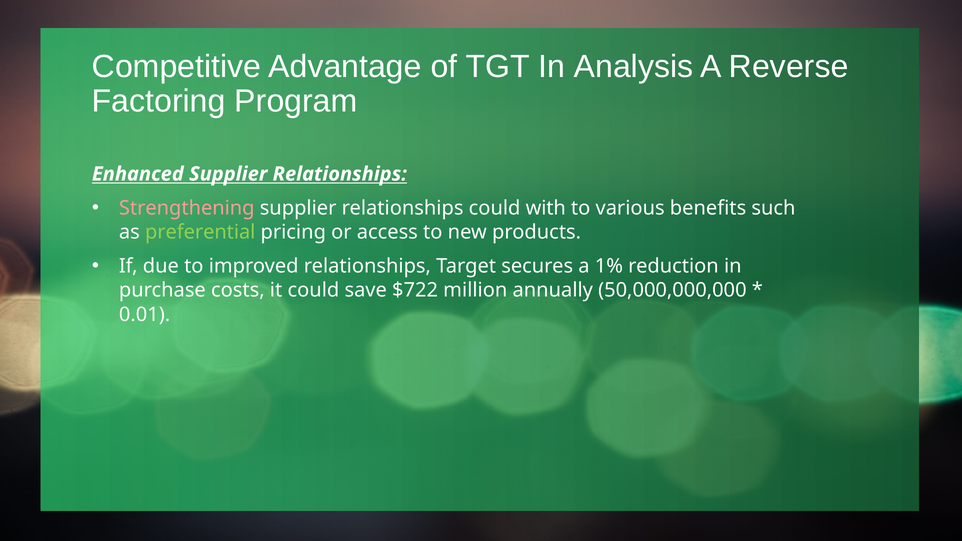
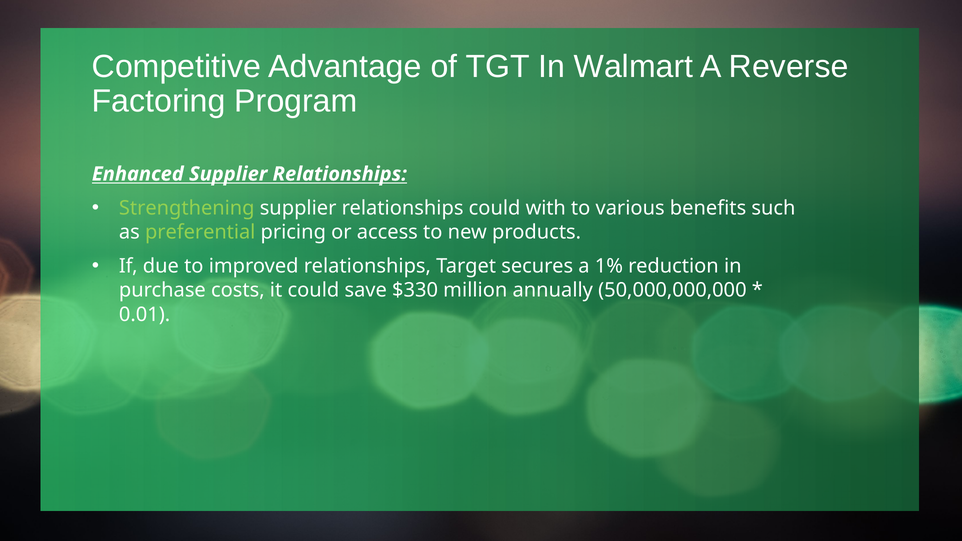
Analysis: Analysis -> Walmart (634, 67)
Strengthening colour: pink -> light green (187, 208)
$722: $722 -> $330 (415, 290)
